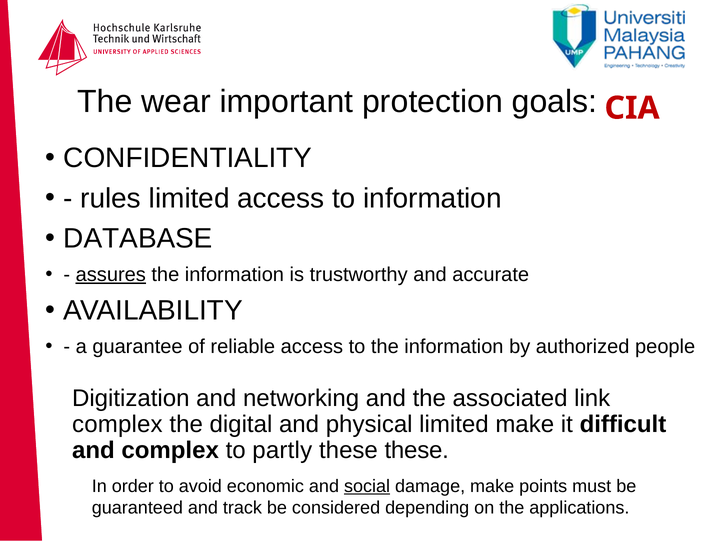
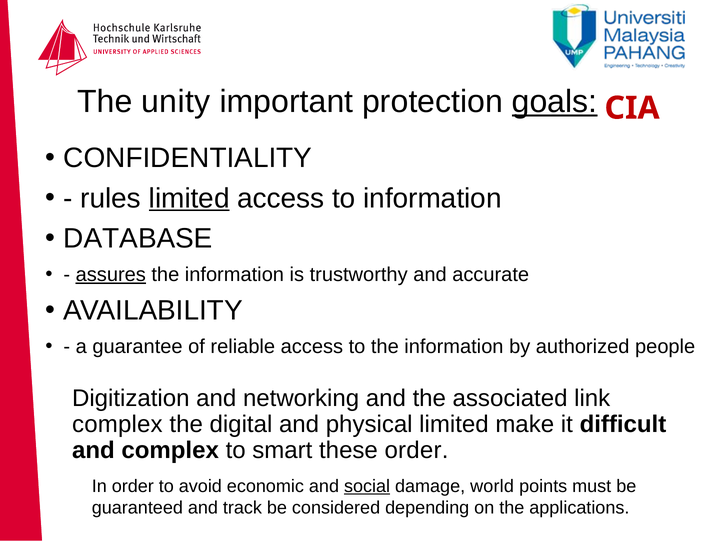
wear: wear -> unity (176, 102)
goals underline: none -> present (555, 102)
limited underline: none -> present (189, 198)
partly: partly -> smart (282, 450)
these these: these -> order (416, 450)
damage make: make -> world (492, 486)
